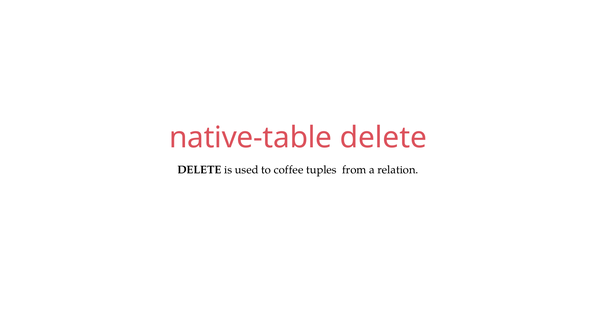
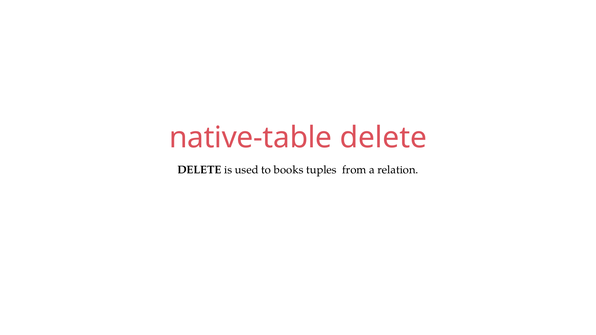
coffee: coffee -> books (289, 170)
